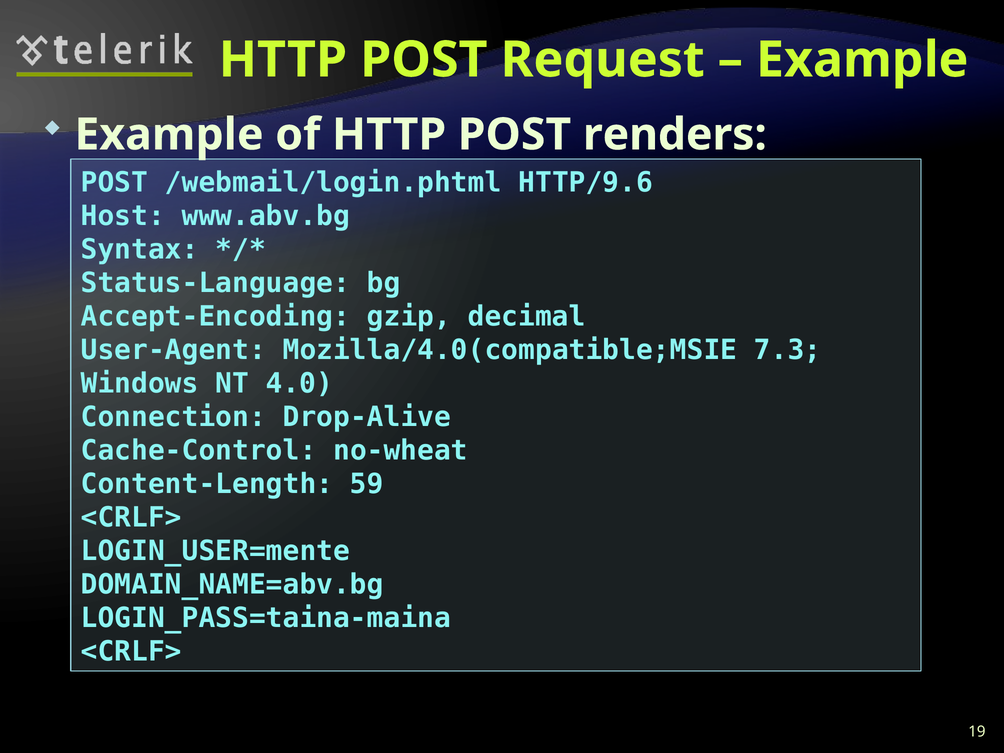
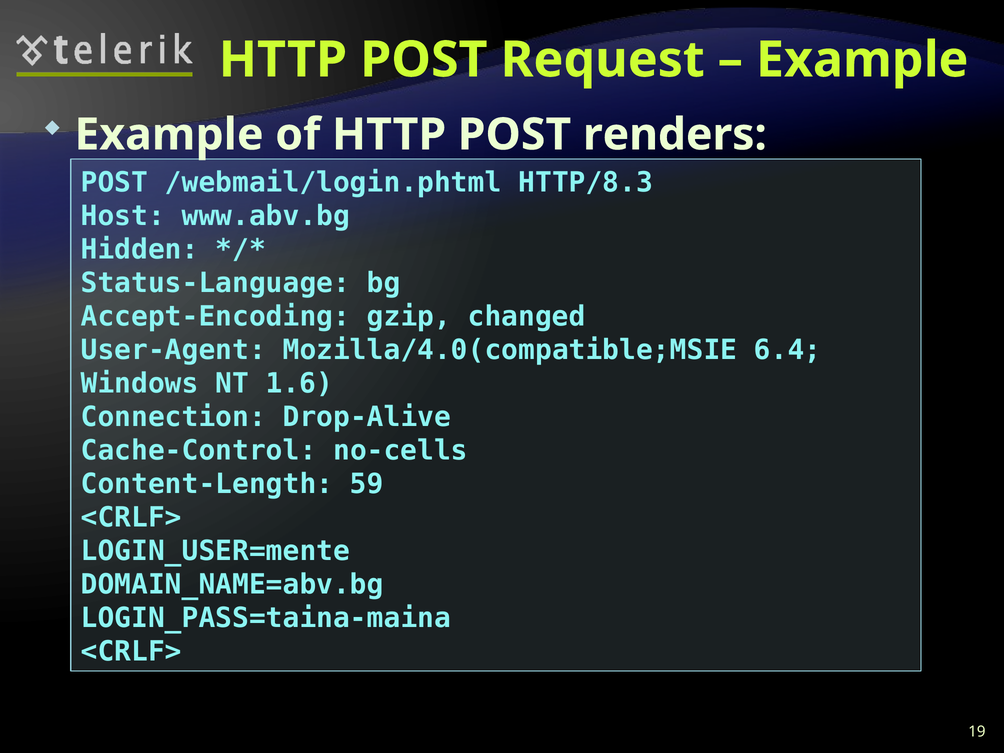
HTTP/9.6: HTTP/9.6 -> HTTP/8.3 (586, 183)
Syntax: Syntax -> Hidden (140, 250)
decimal: decimal -> changed (527, 317)
7.3: 7.3 -> 6.4 (788, 350)
4.0: 4.0 -> 1.6 (299, 383)
no-wheat: no-wheat -> no-cells (400, 450)
